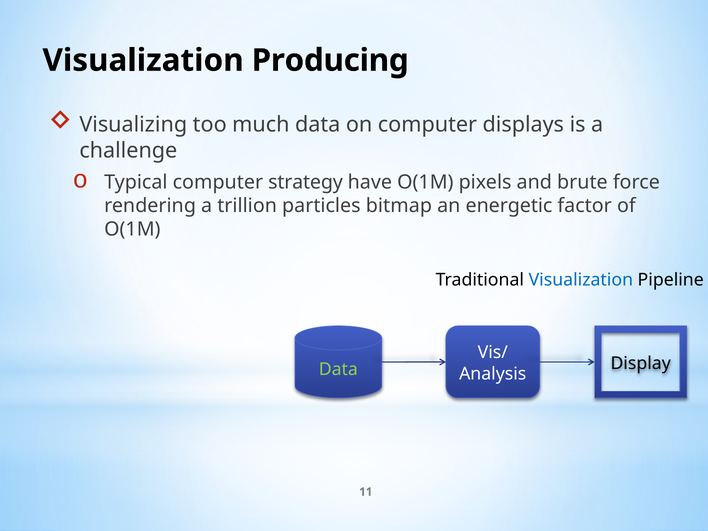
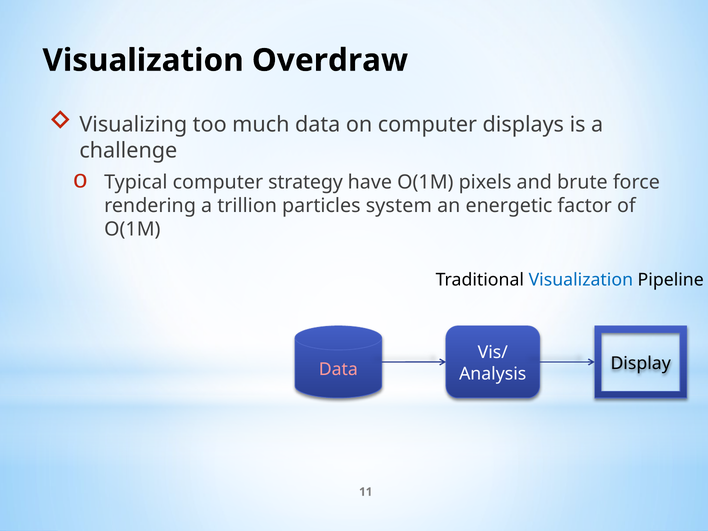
Producing: Producing -> Overdraw (330, 60)
bitmap: bitmap -> system (399, 206)
Data colour: light green -> pink (338, 369)
